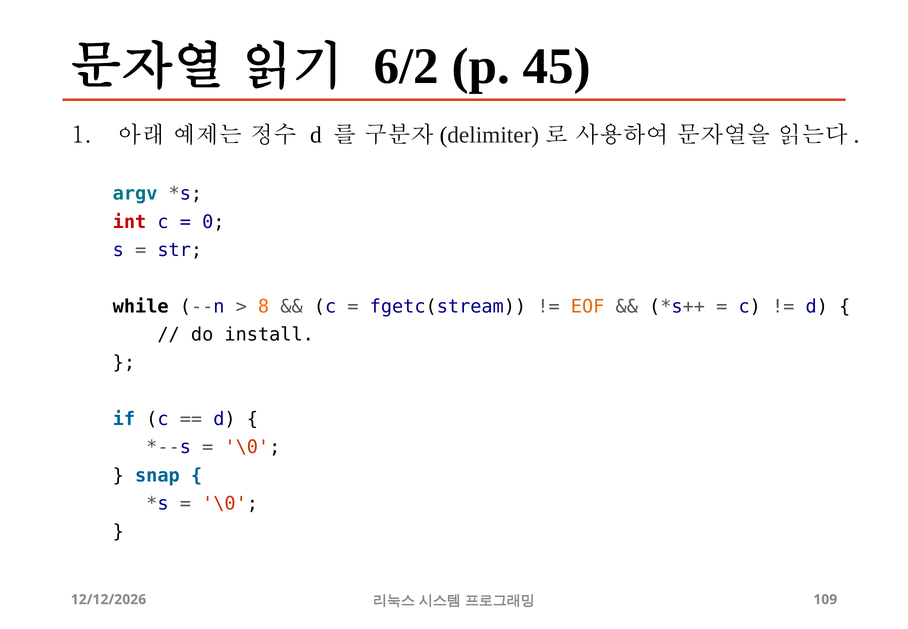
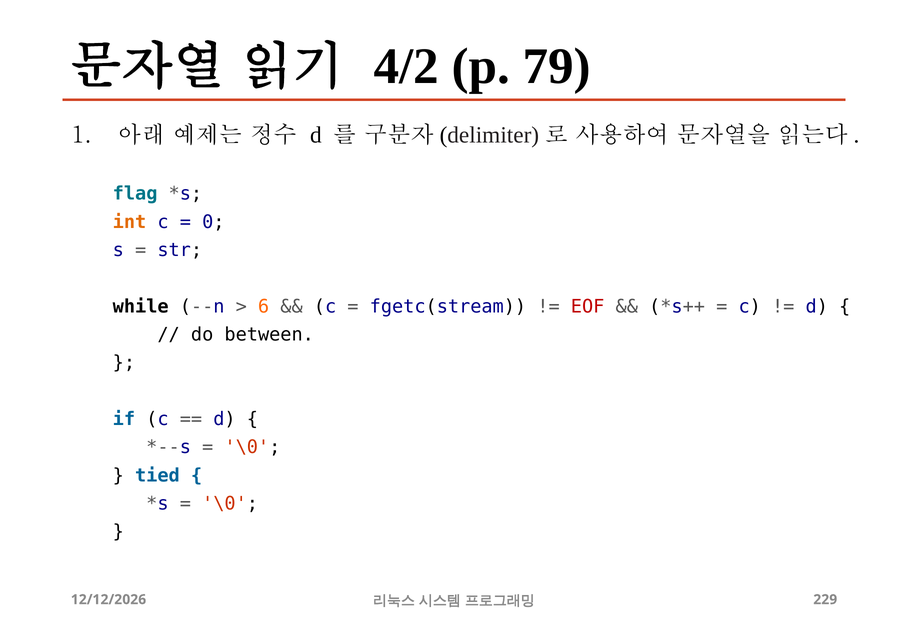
6/2: 6/2 -> 4/2 (406, 66)
45: 45 -> 79 (557, 66)
argv: argv -> flag (135, 194)
int colour: red -> orange (130, 222)
8: 8 -> 6 (264, 306)
EOF colour: orange -> red (588, 306)
install: install -> between (269, 334)
snap: snap -> tied (157, 475)
109: 109 -> 229 (825, 599)
